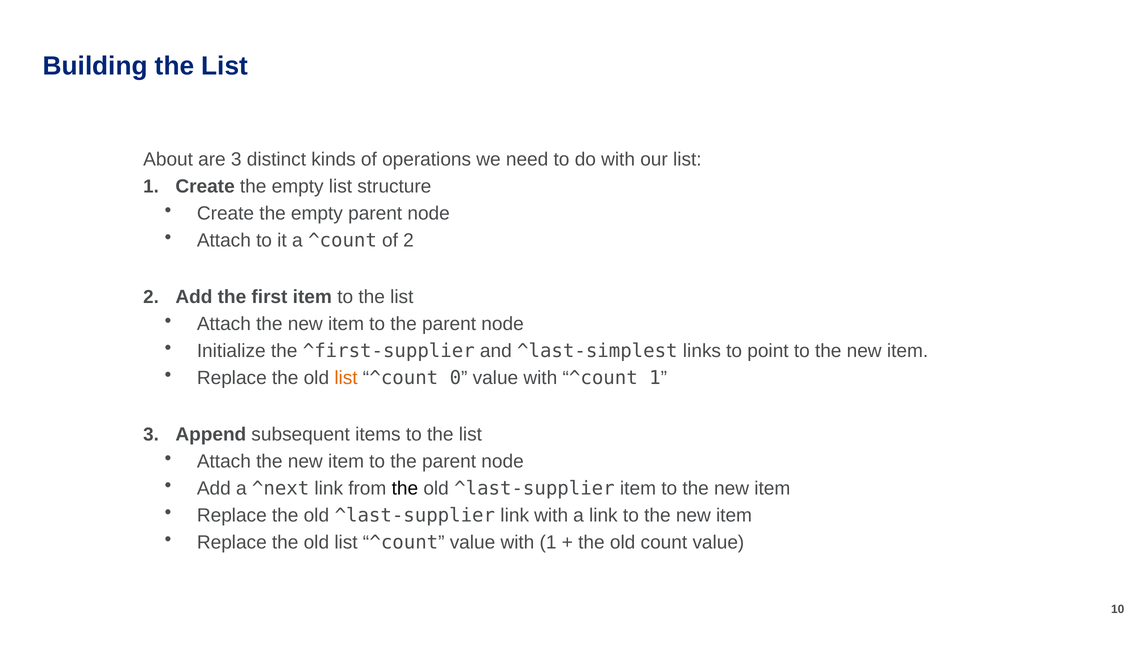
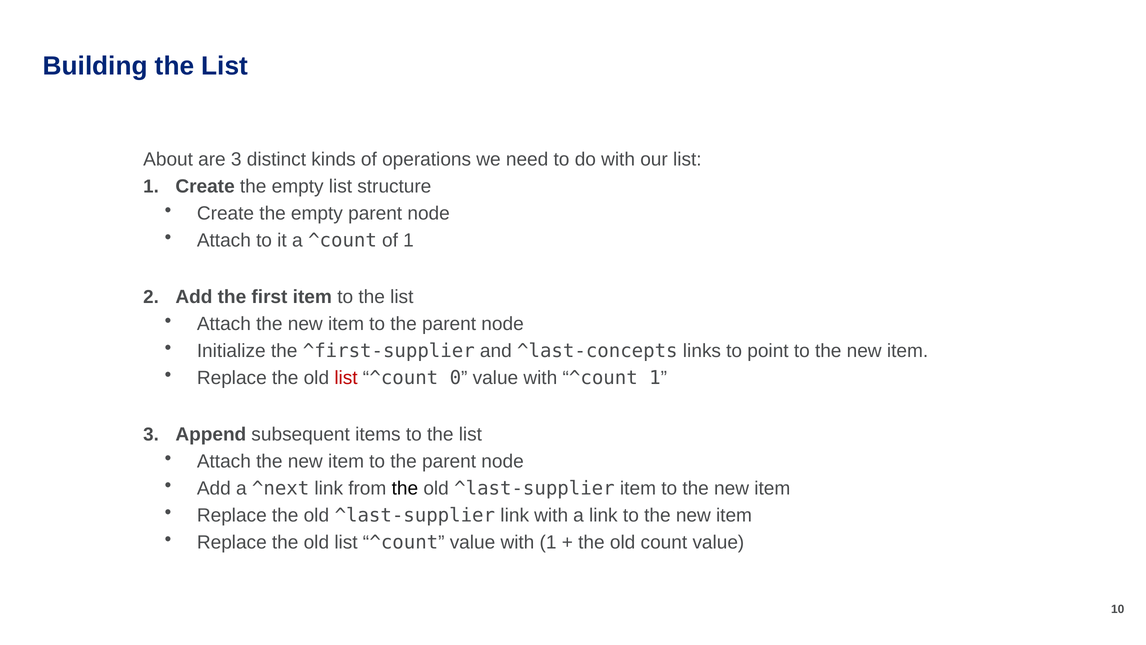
of 2: 2 -> 1 (408, 240)
^last-simplest: ^last-simplest -> ^last-concepts (597, 351)
list colour: orange -> red (346, 378)
